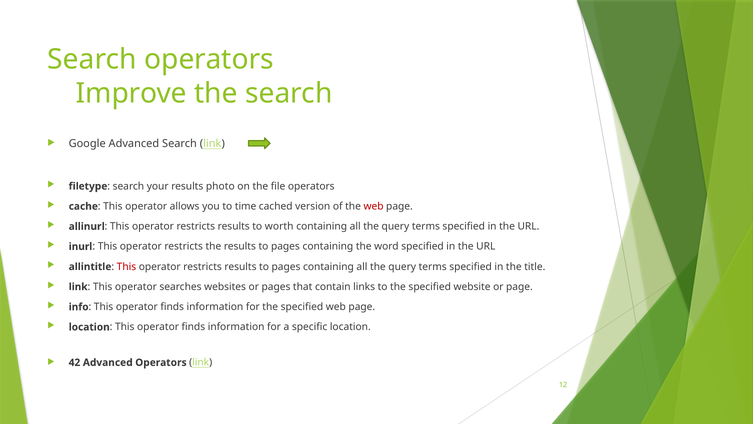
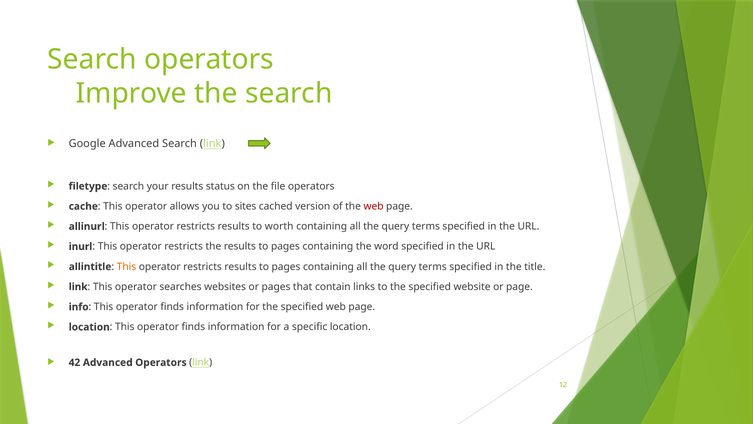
photo: photo -> status (220, 186)
time: time -> sites (246, 206)
This colour: red -> orange (126, 266)
